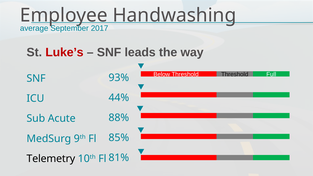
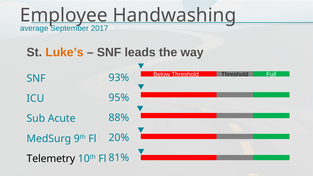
Luke’s colour: red -> orange (64, 52)
44%: 44% -> 95% (119, 98)
85%: 85% -> 20% (119, 138)
